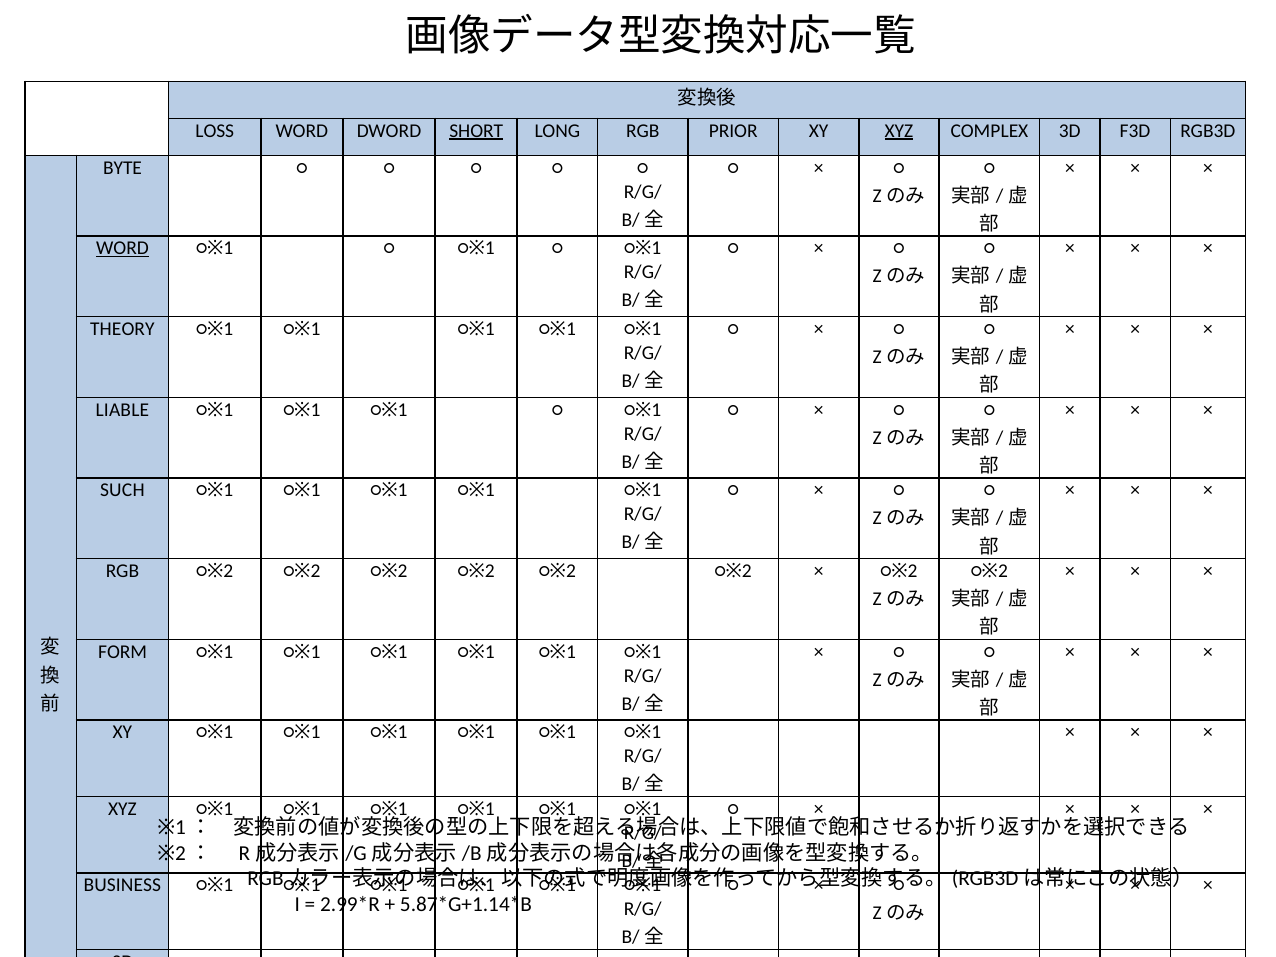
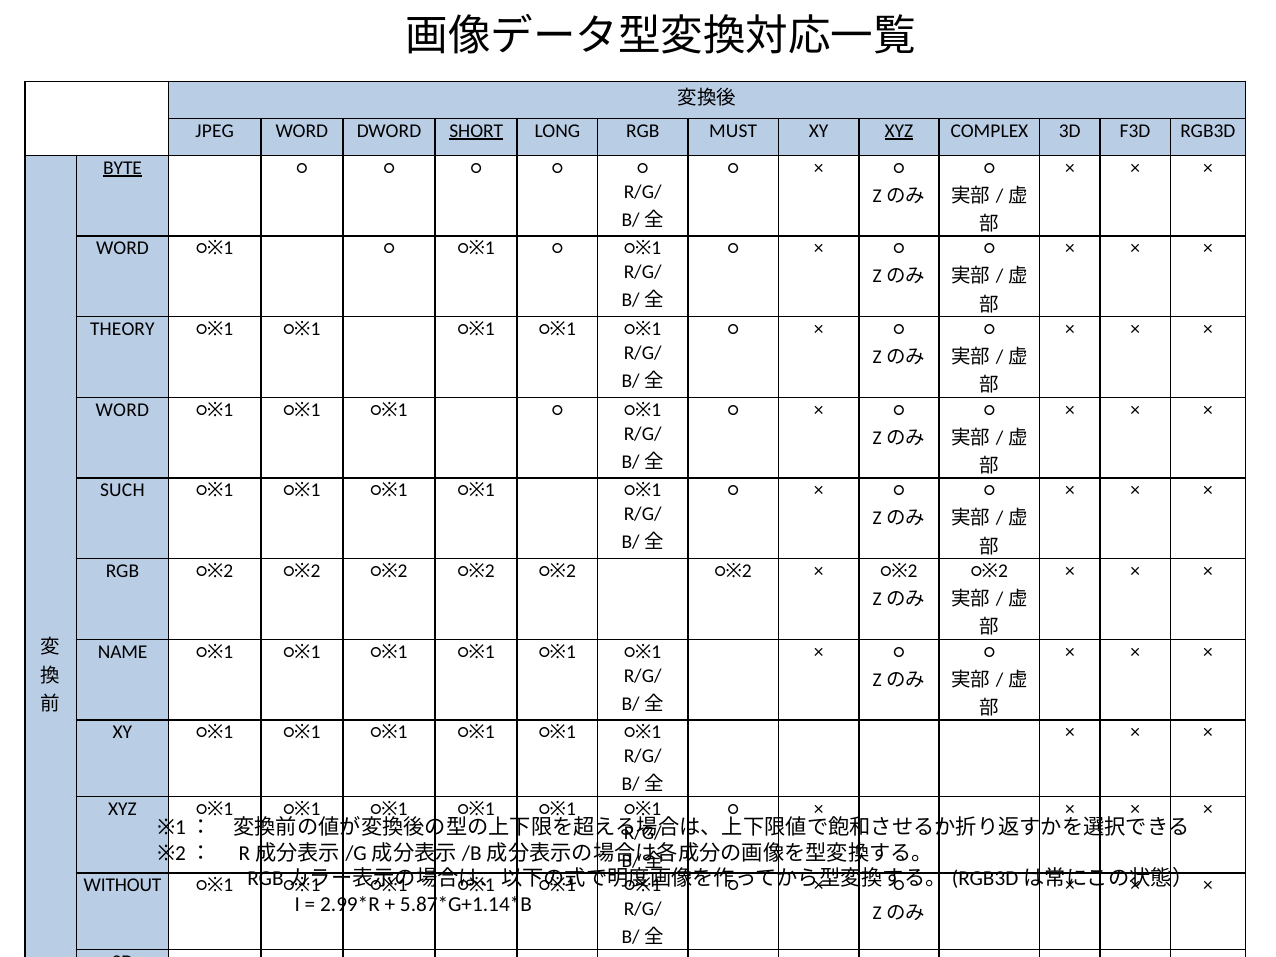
LOSS: LOSS -> JPEG (215, 131)
PRIOR: PRIOR -> MUST (733, 131)
BYTE underline: none -> present (123, 168)
WORD underline: present -> none (122, 248)
LIABLE: LIABLE -> WORD (122, 410)
FORM: FORM -> NAME (123, 652)
BUSINESS: BUSINESS -> WITHOUT (122, 885)
